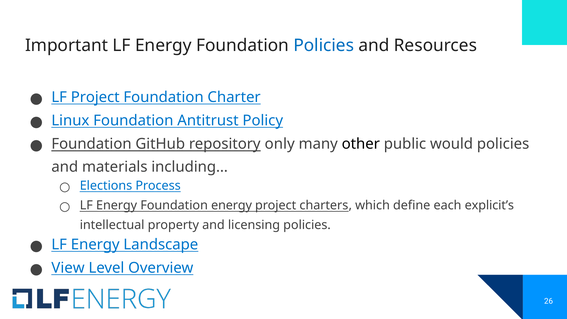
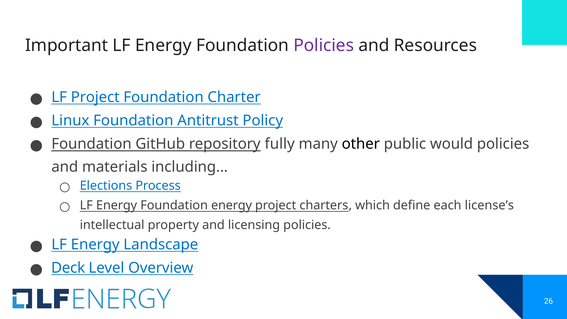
Policies colour: blue -> purple (324, 45)
only: only -> fully (280, 144)
explicit’s: explicit’s -> license’s (489, 205)
View: View -> Deck (68, 268)
